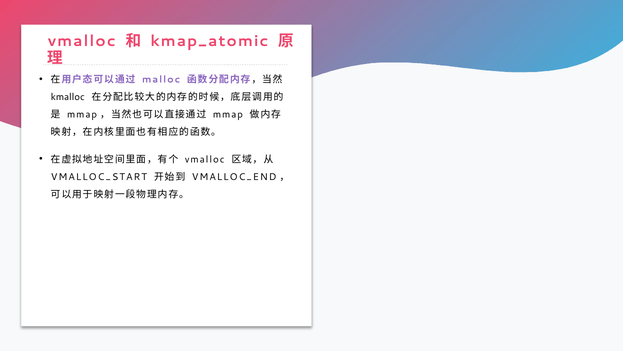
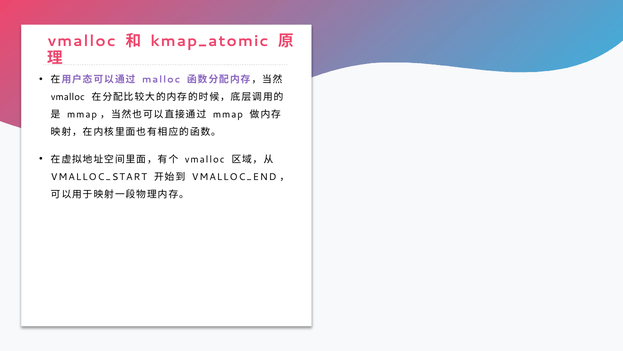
kmalloc: kmalloc -> vmalloc (68, 97)
